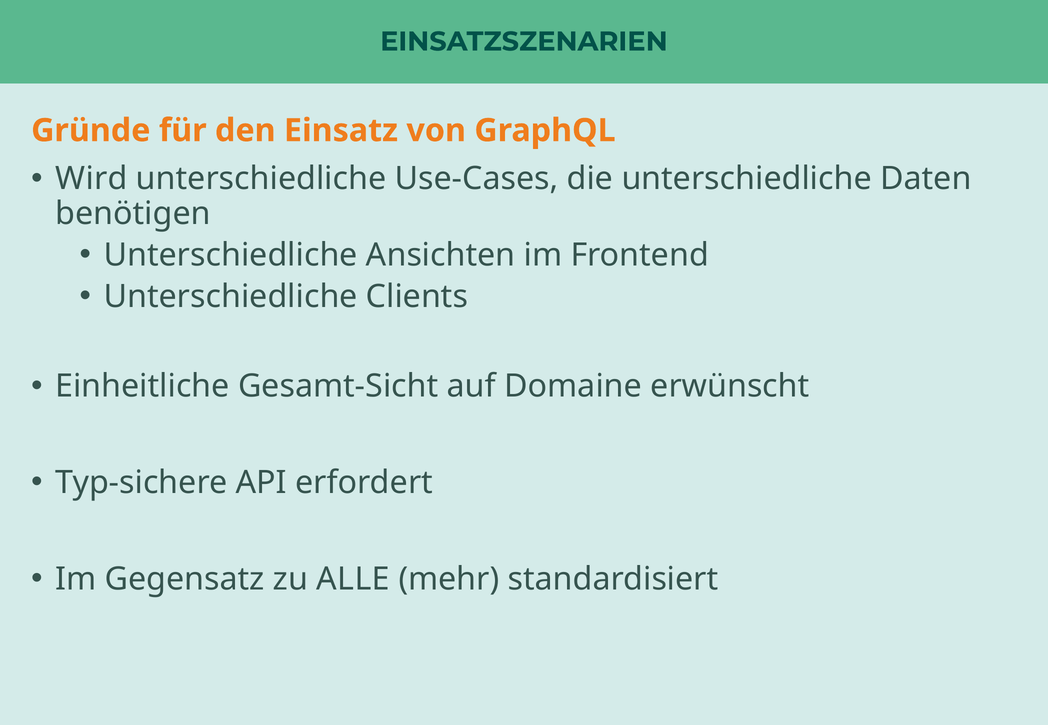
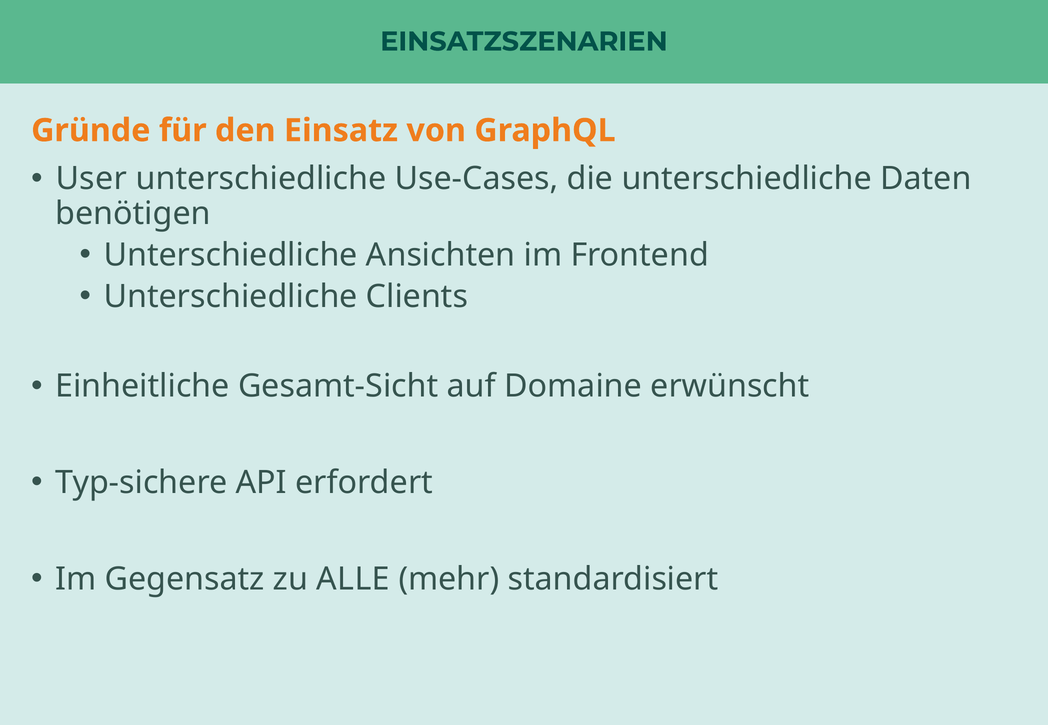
Wird: Wird -> User (91, 179)
